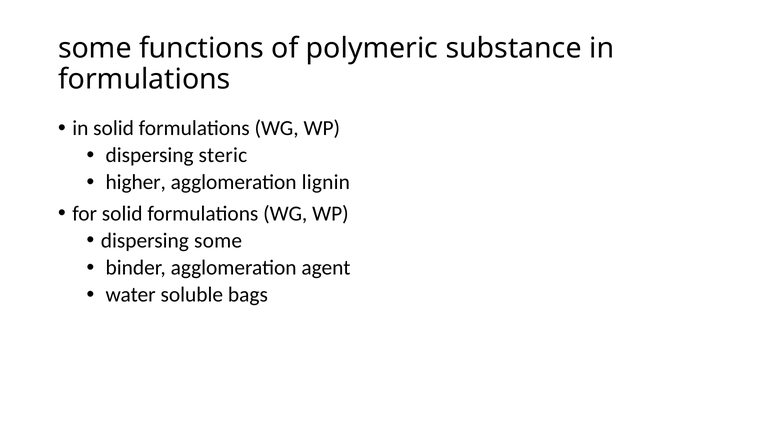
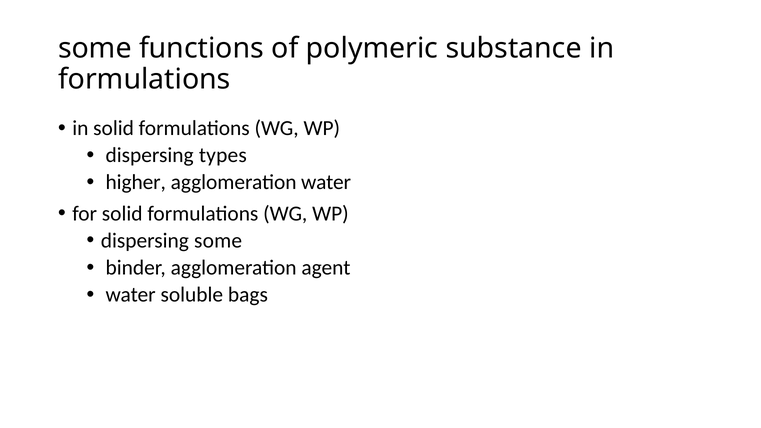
steric: steric -> types (223, 155)
agglomeration lignin: lignin -> water (326, 182)
